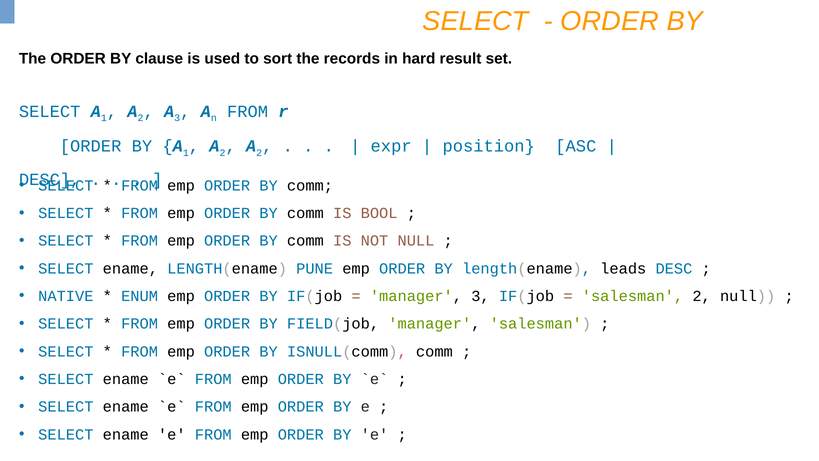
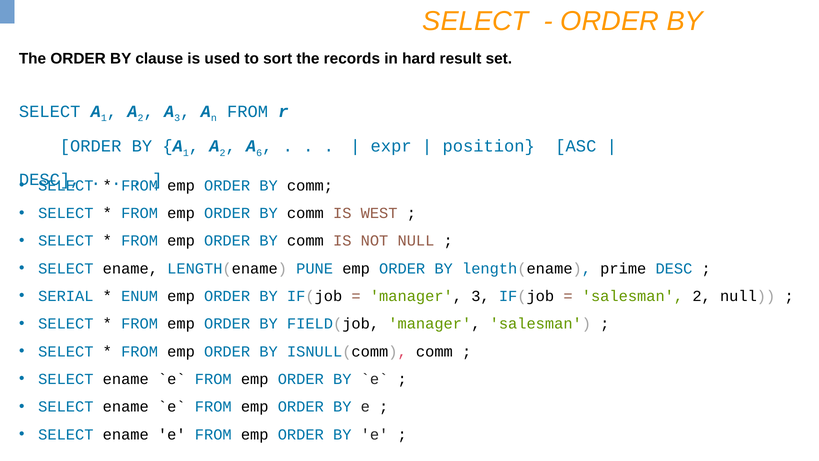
2: 2 -> 6 (259, 153)
BOOL: BOOL -> WEST (379, 213)
leads: leads -> prime (623, 268)
NATIVE: NATIVE -> SERIAL (66, 296)
